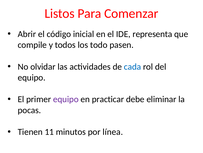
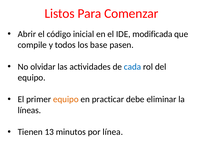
representa: representa -> modificada (152, 34)
todo: todo -> base (99, 45)
equipo colour: purple -> orange (66, 99)
pocas: pocas -> líneas (29, 110)
11: 11 -> 13 (49, 131)
